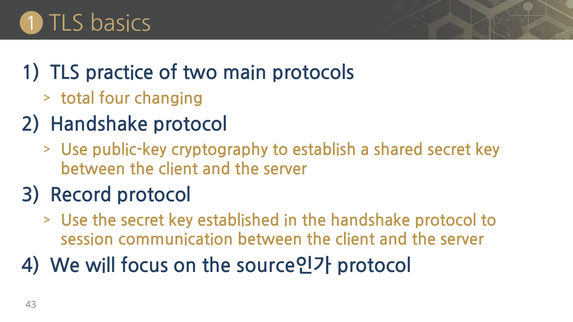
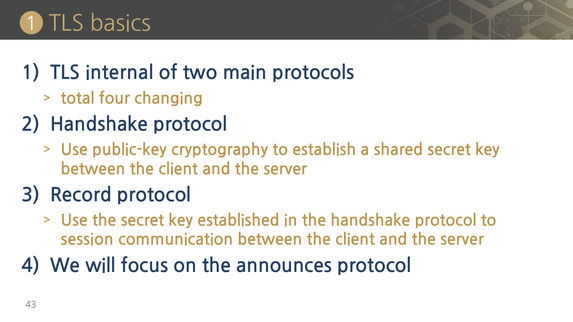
practice: practice -> internal (119, 73)
source인가: source인가 -> announces (284, 266)
